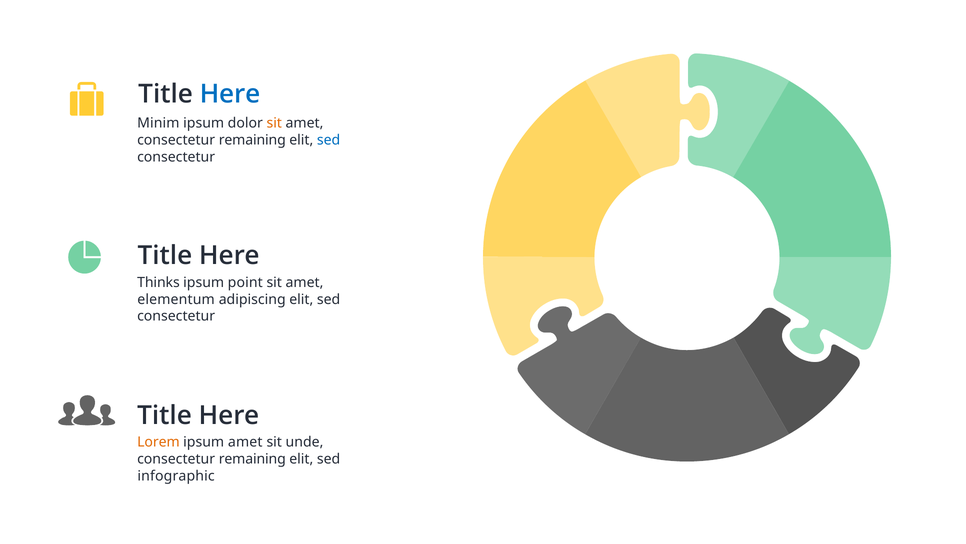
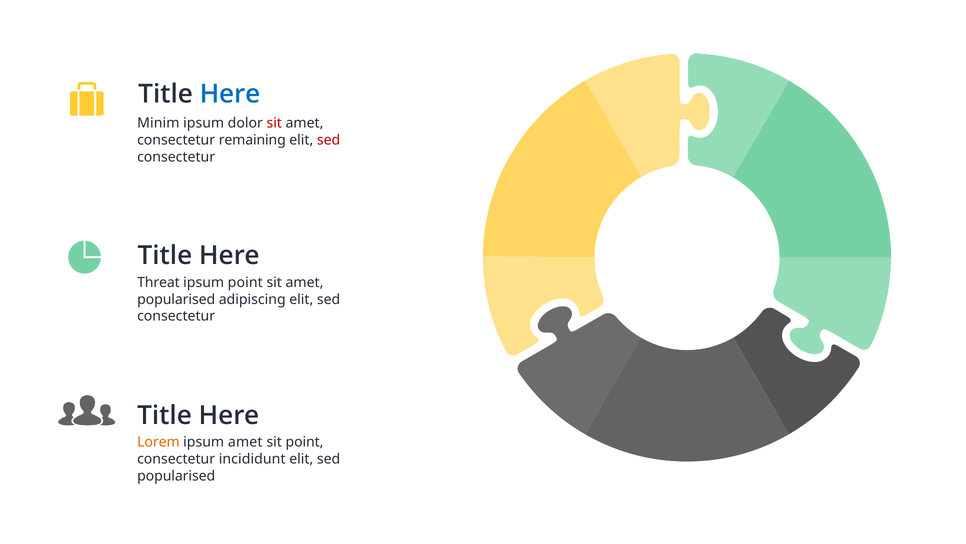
sit colour: orange -> red (274, 123)
sed colour: blue -> red (329, 140)
Thinks: Thinks -> Threat (158, 282)
elementum: elementum -> popularised (176, 299)
sit unde: unde -> point (305, 442)
remaining: remaining -> incididunt (252, 459)
infographic: infographic -> popularised (176, 476)
